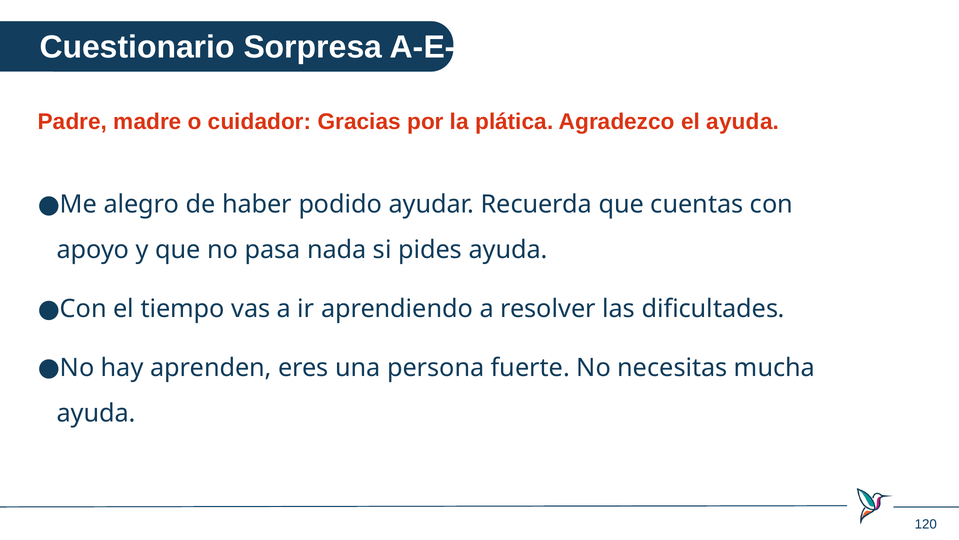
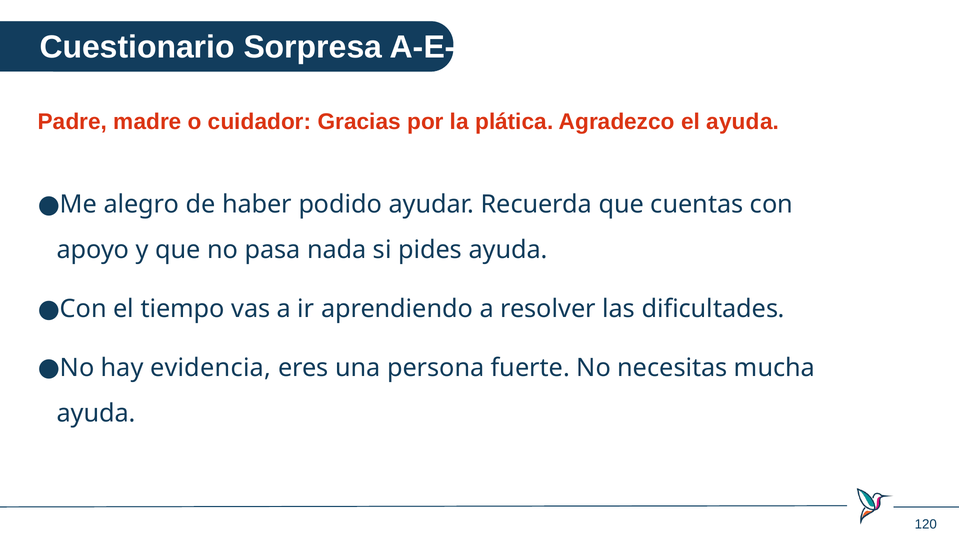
aprenden: aprenden -> evidencia (211, 368)
